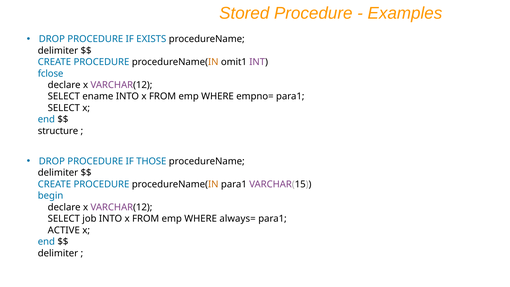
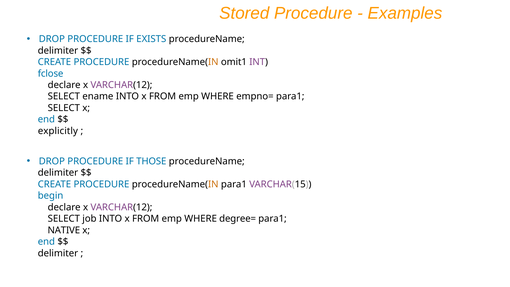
structure: structure -> explicitly (58, 131)
always=: always= -> degree= (238, 219)
ACTIVE: ACTIVE -> NATIVE (64, 230)
